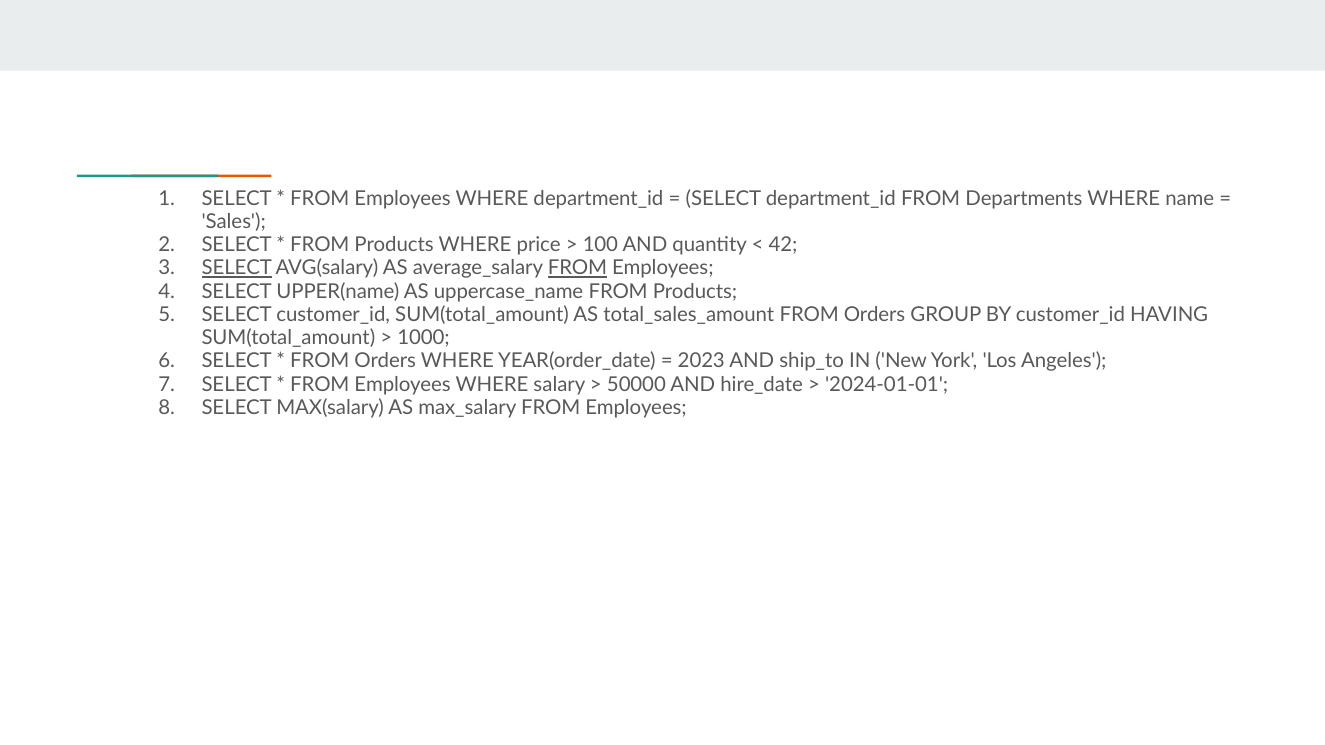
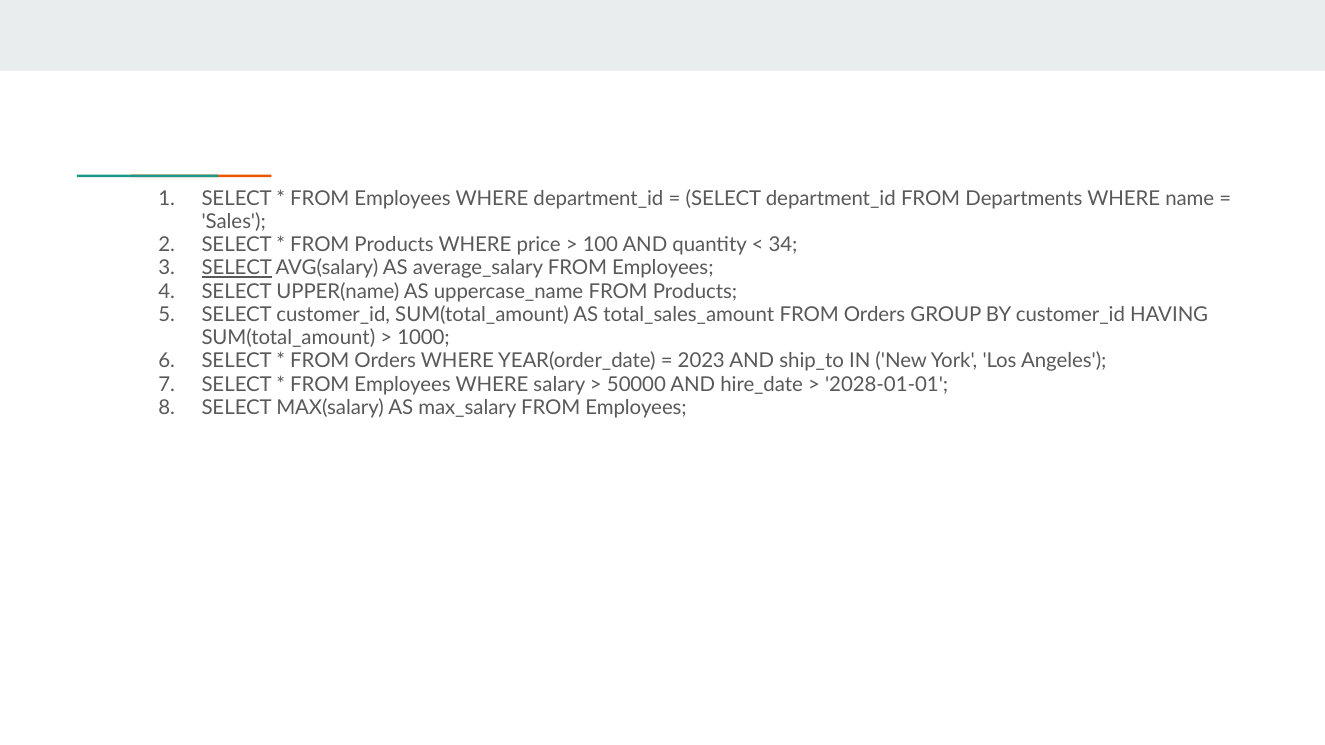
42: 42 -> 34 (783, 245)
FROM underline: present -> none (577, 268)
2024-01-01: 2024-01-01 -> 2028-01-01 (887, 384)
